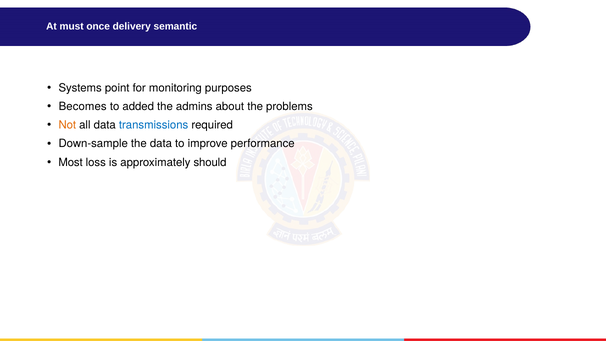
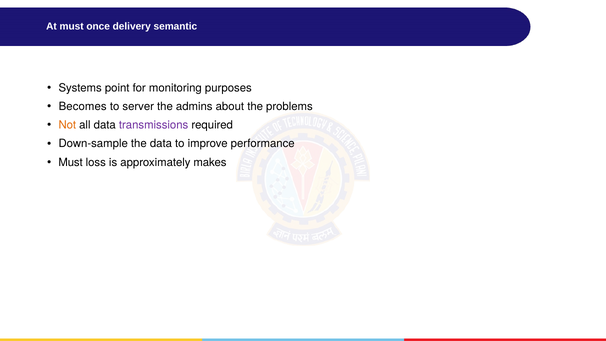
added: added -> server (138, 106)
transmissions colour: blue -> purple (154, 125)
Most: Most -> Must (71, 162)
should: should -> makes (210, 162)
